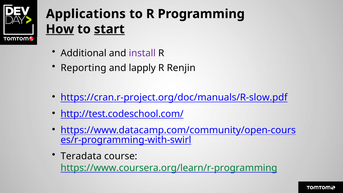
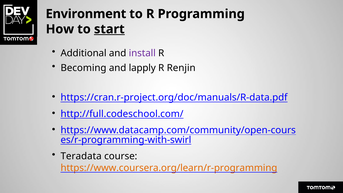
Applications: Applications -> Environment (86, 14)
How underline: present -> none (60, 29)
Reporting: Reporting -> Becoming (84, 68)
https://cran.r-project.org/doc/manuals/R-slow.pdf: https://cran.r-project.org/doc/manuals/R-slow.pdf -> https://cran.r-project.org/doc/manuals/R-data.pdf (174, 97)
http://test.codeschool.com/: http://test.codeschool.com/ -> http://full.codeschool.com/ (122, 114)
https://www.coursera.org/learn/r-programming colour: green -> orange (169, 168)
